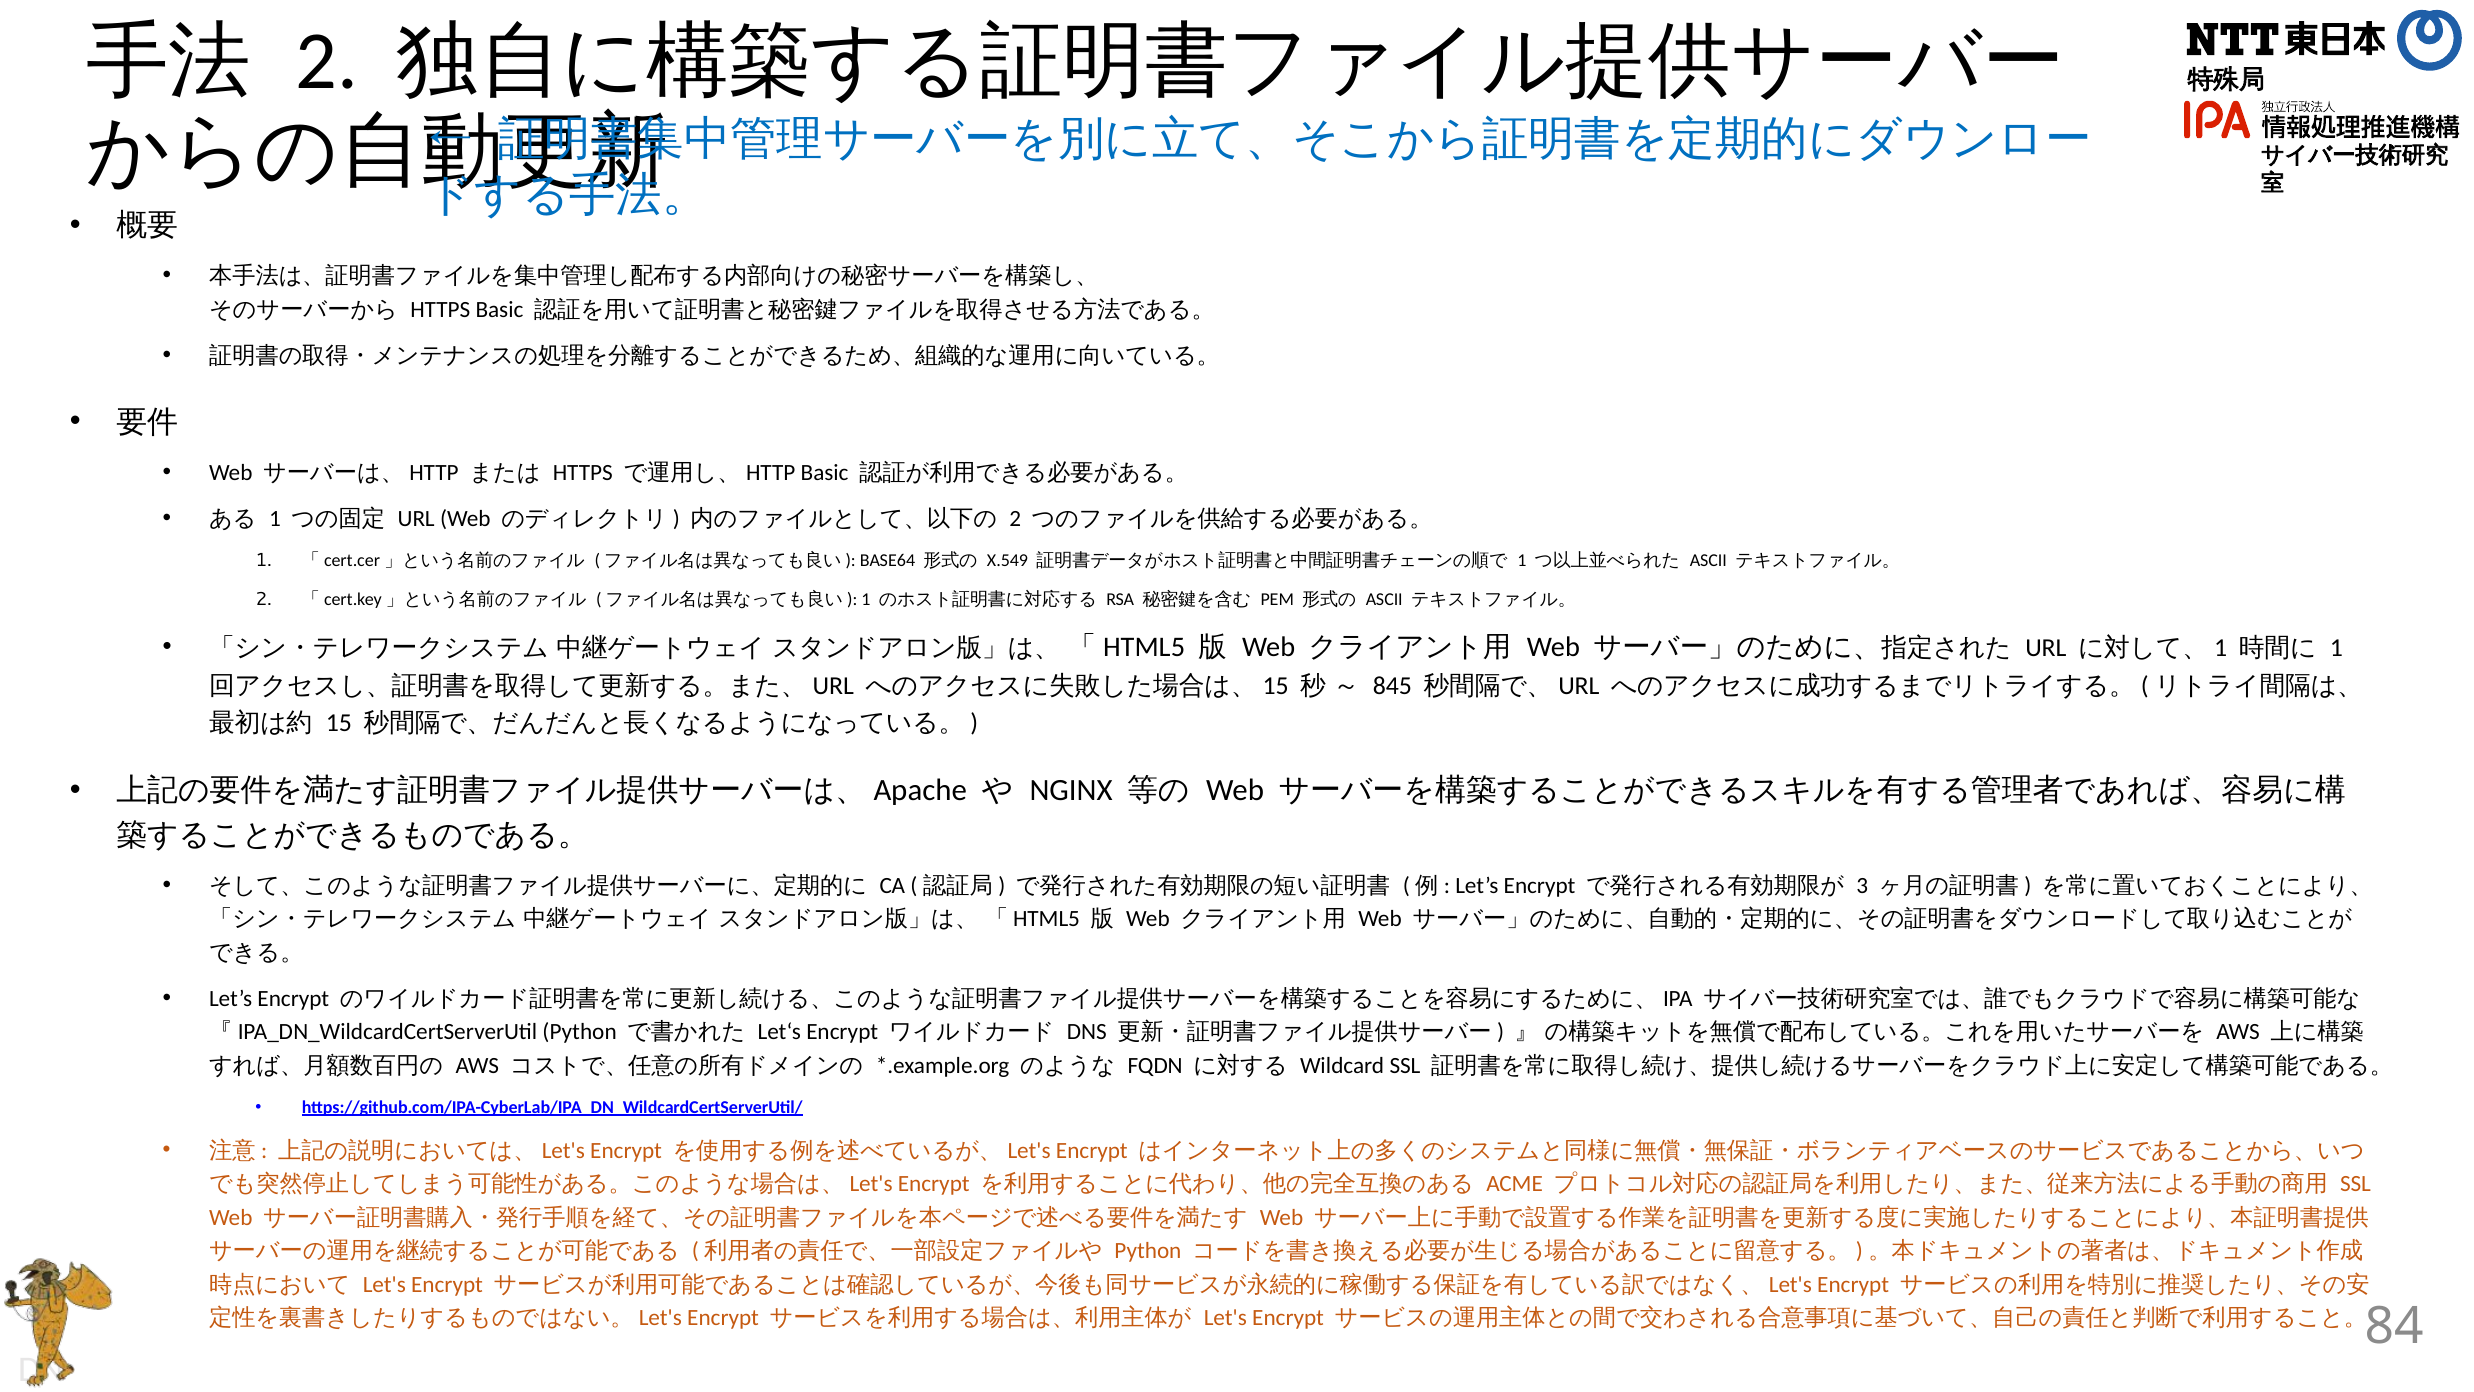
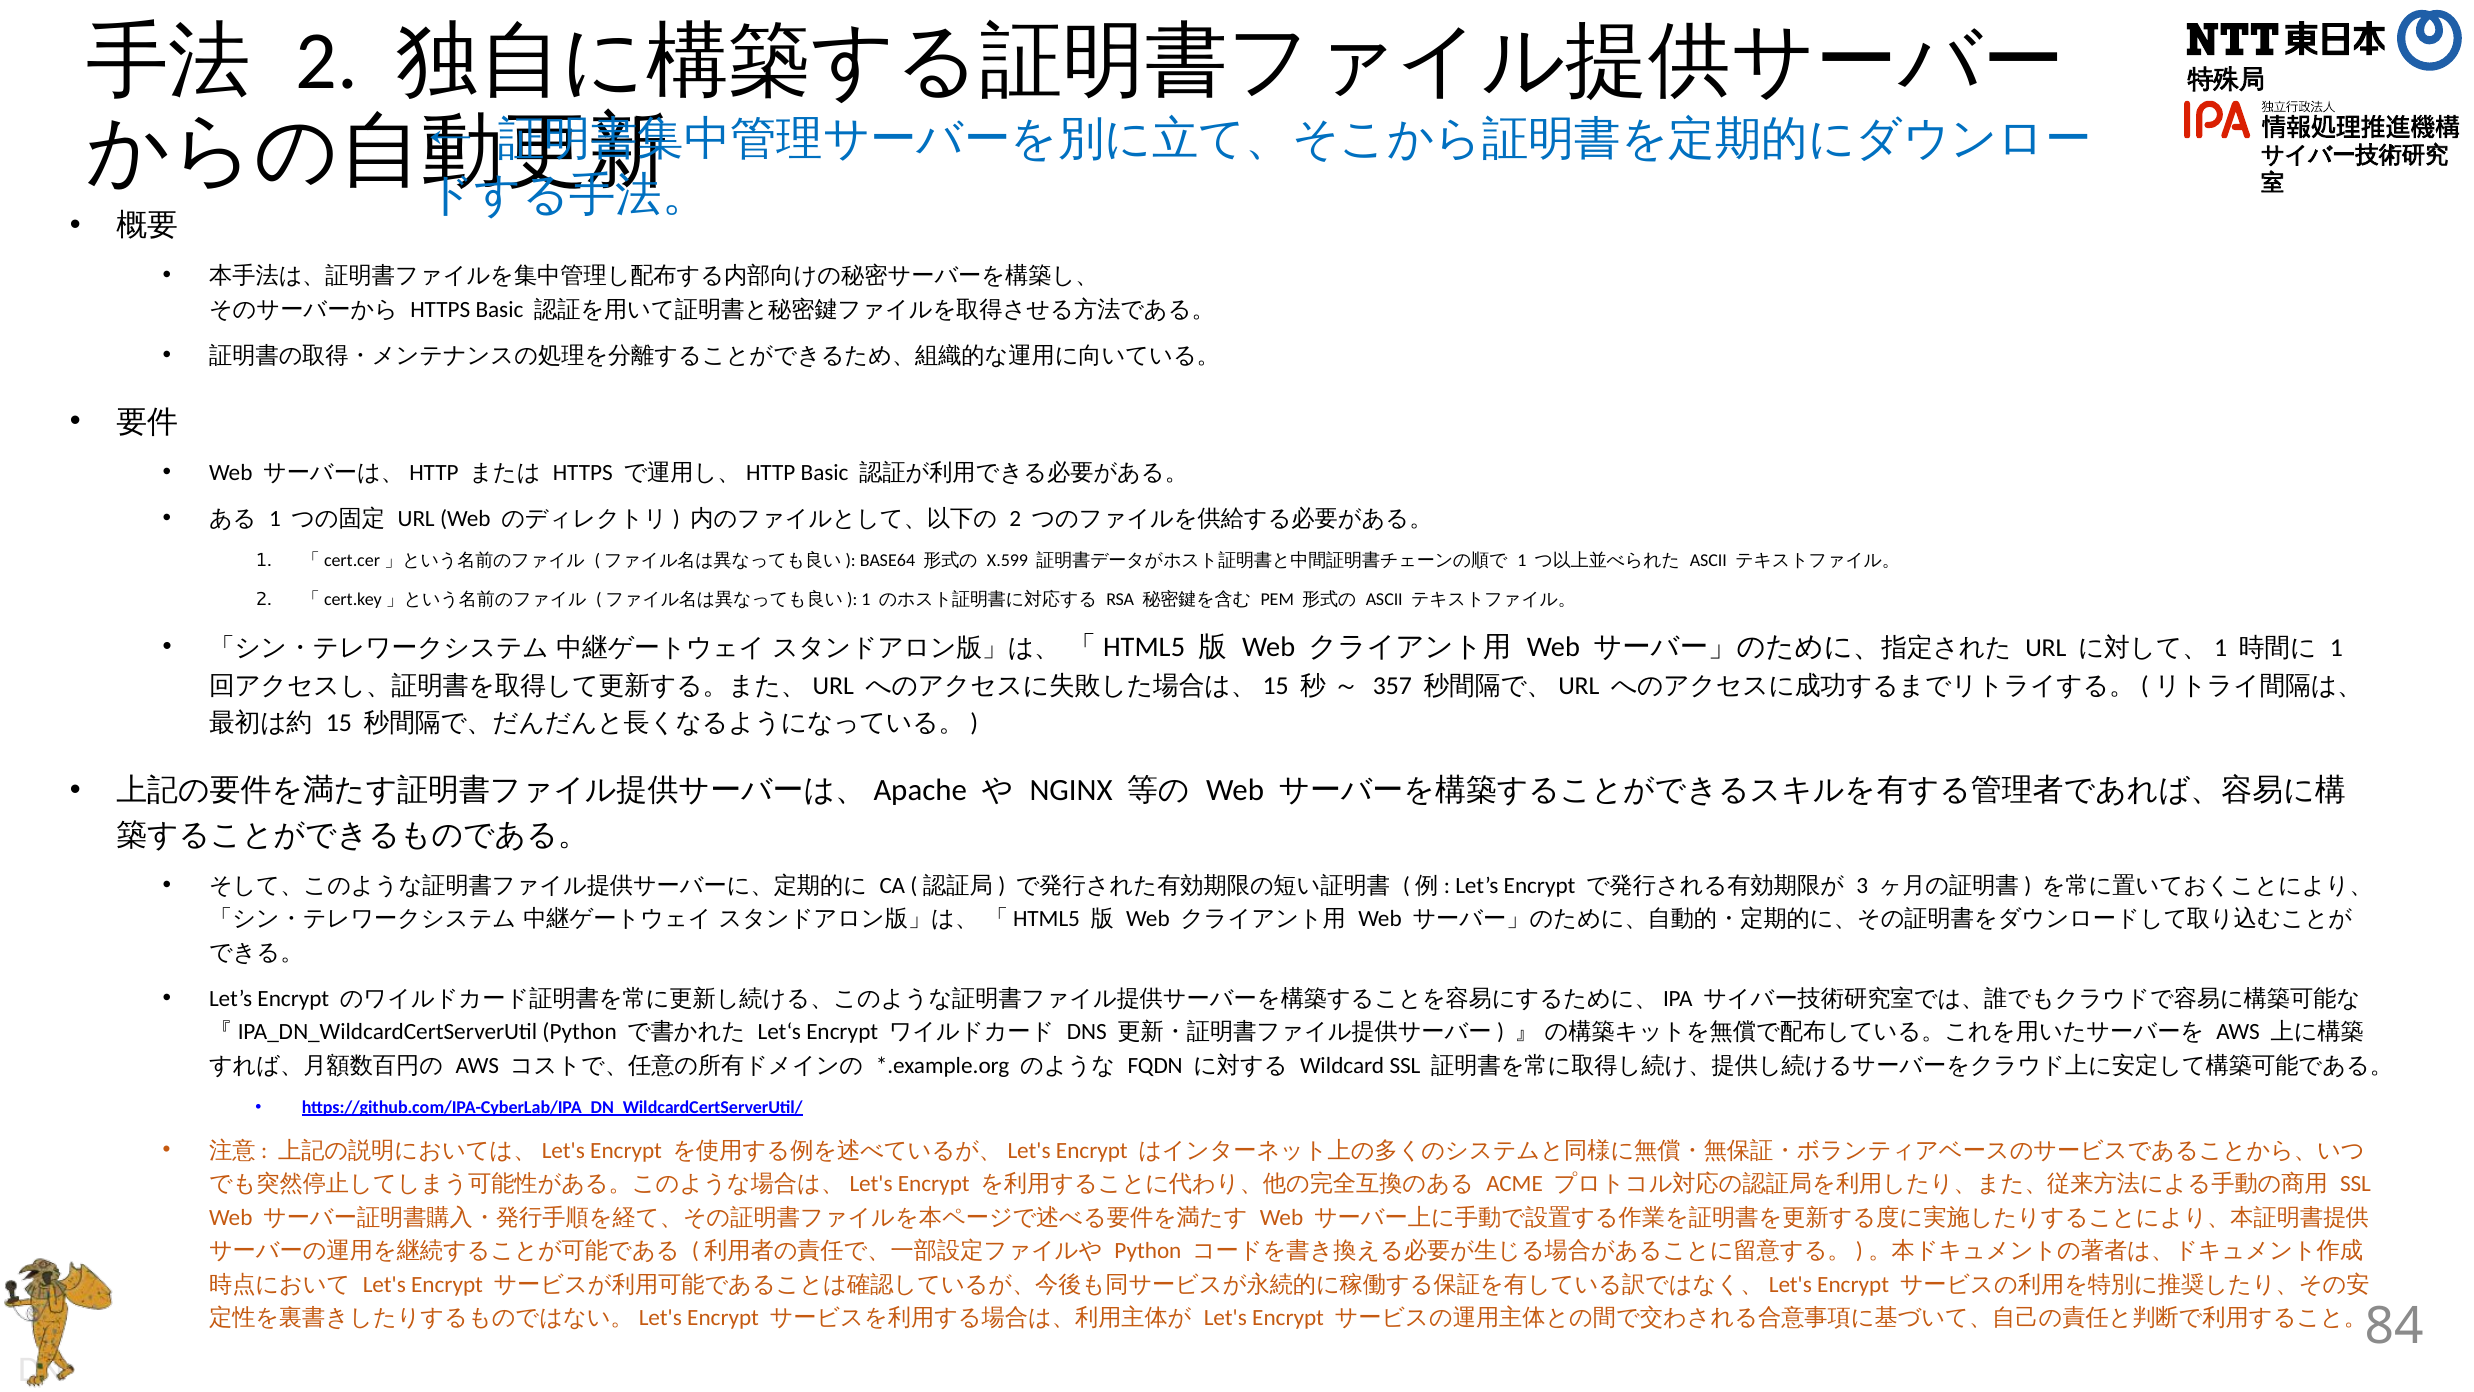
X.549: X.549 -> X.599 (1007, 560)
845: 845 -> 357 (1392, 686)
